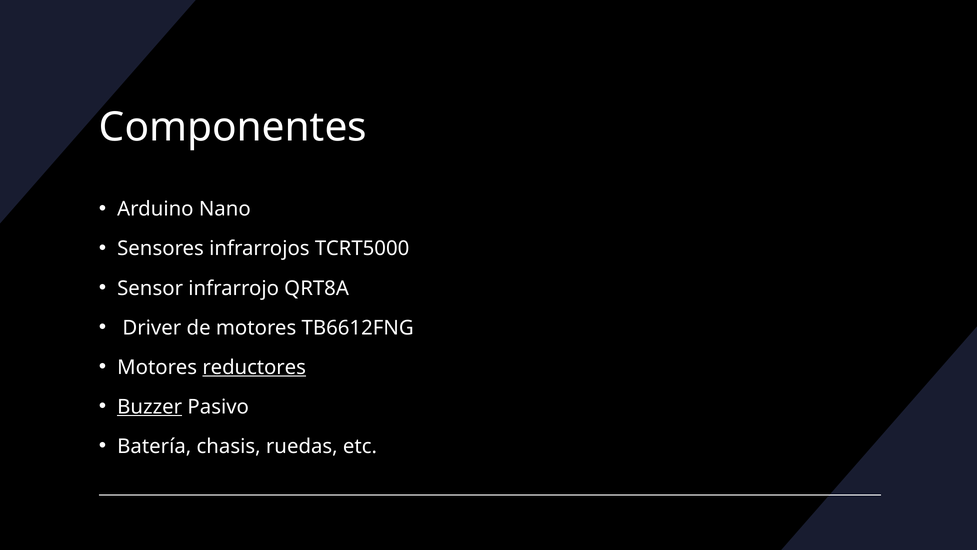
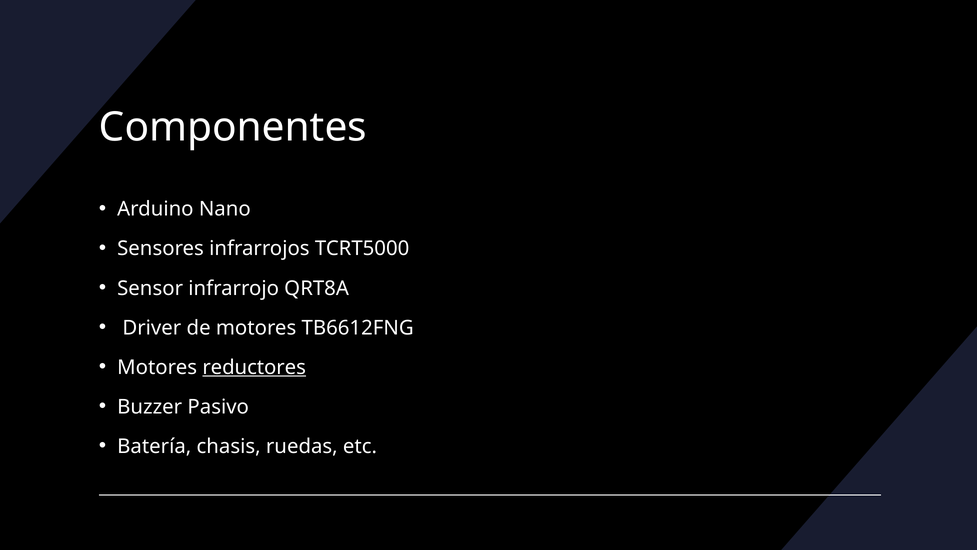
Buzzer underline: present -> none (150, 407)
